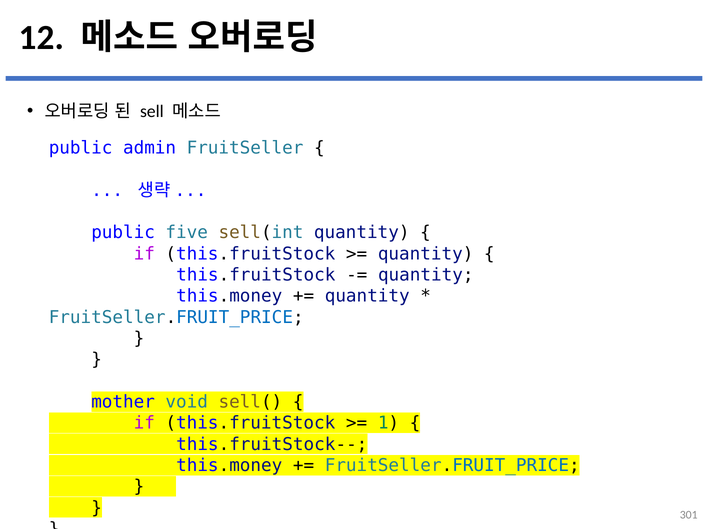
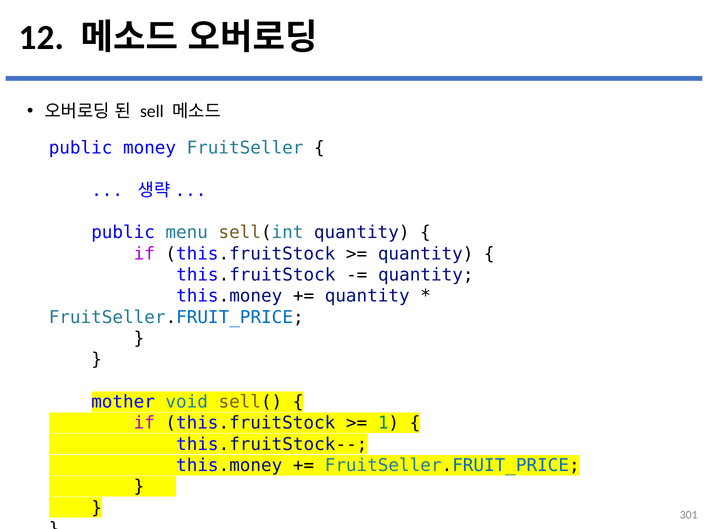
admin: admin -> money (150, 148)
five: five -> menu (187, 233)
